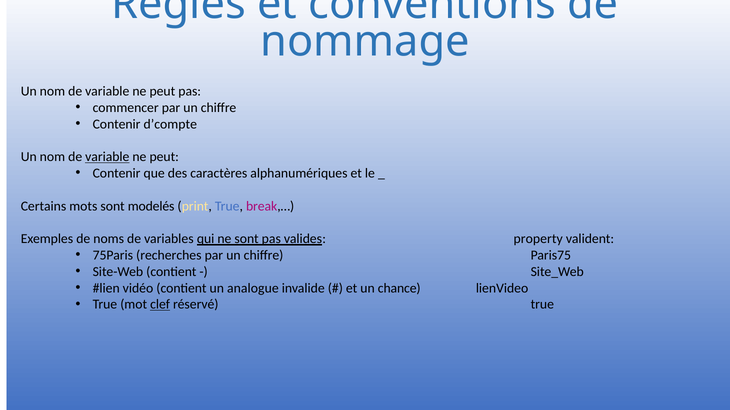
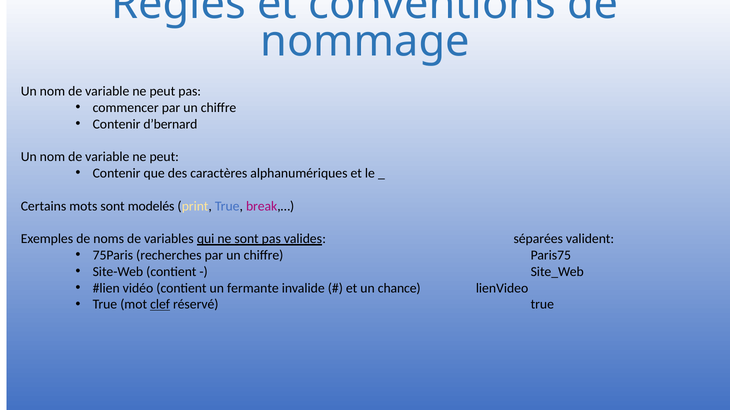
d’compte: d’compte -> d’bernard (170, 124)
variable underline: present -> none (107, 157)
property: property -> séparées (538, 239)
analogue: analogue -> fermante (253, 288)
